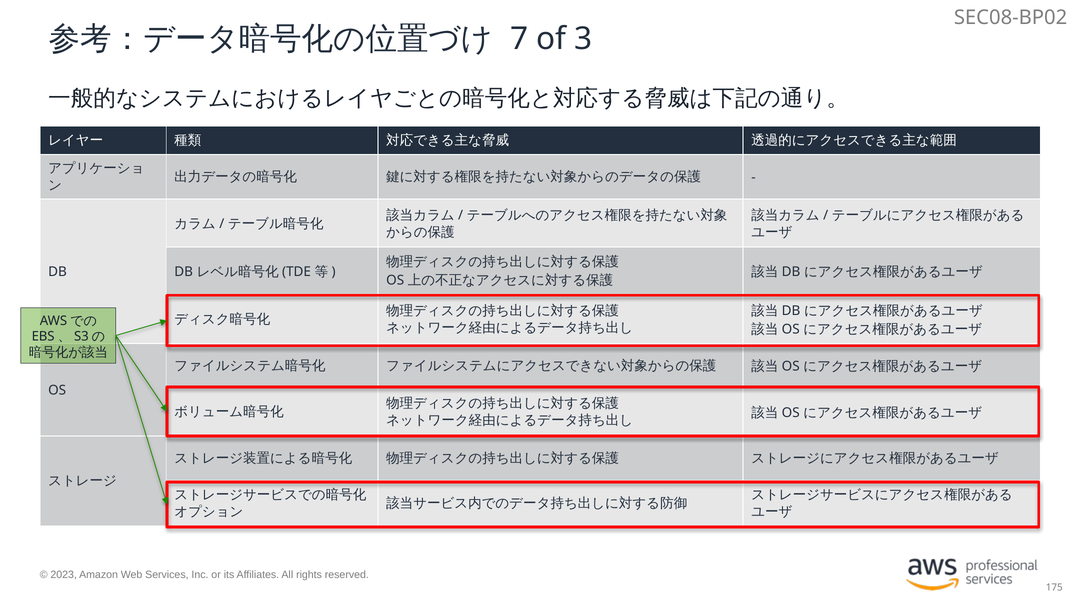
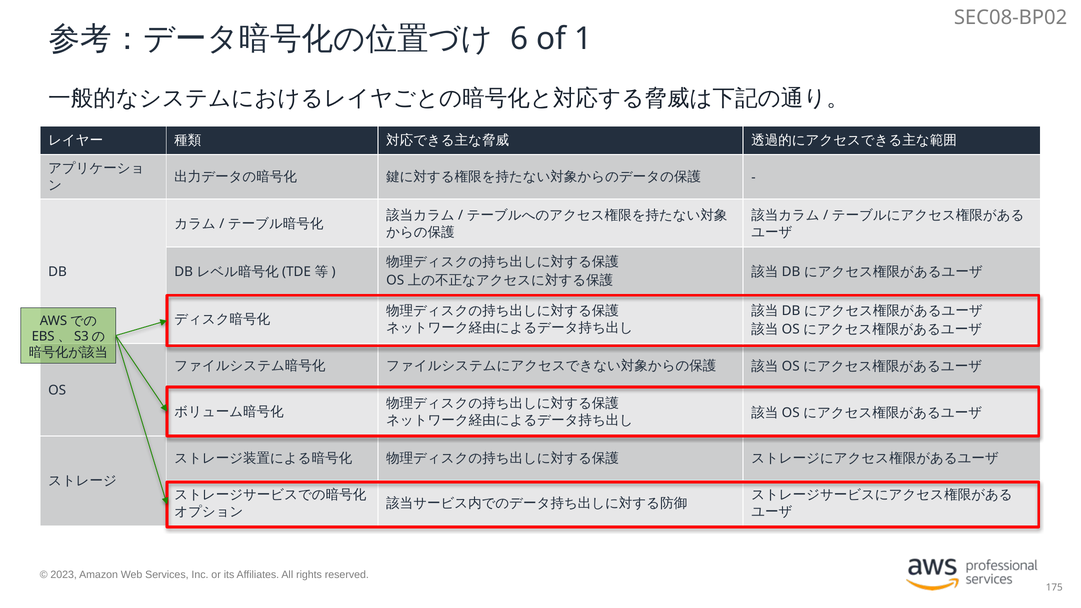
7: 7 -> 6 (519, 39)
3: 3 -> 1 (583, 39)
